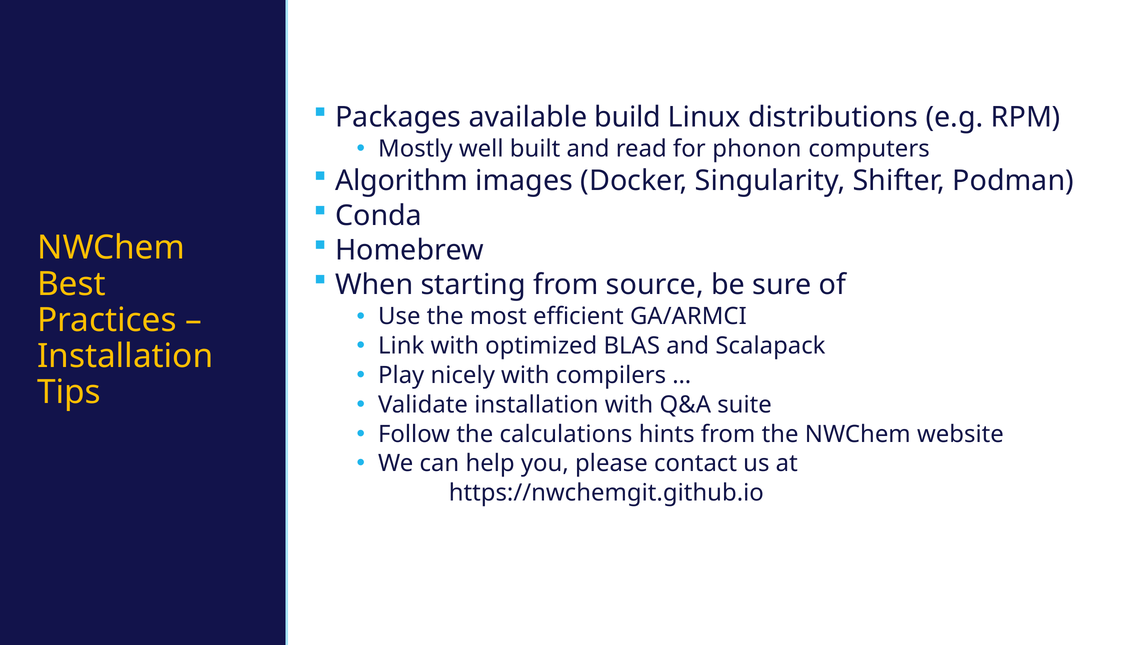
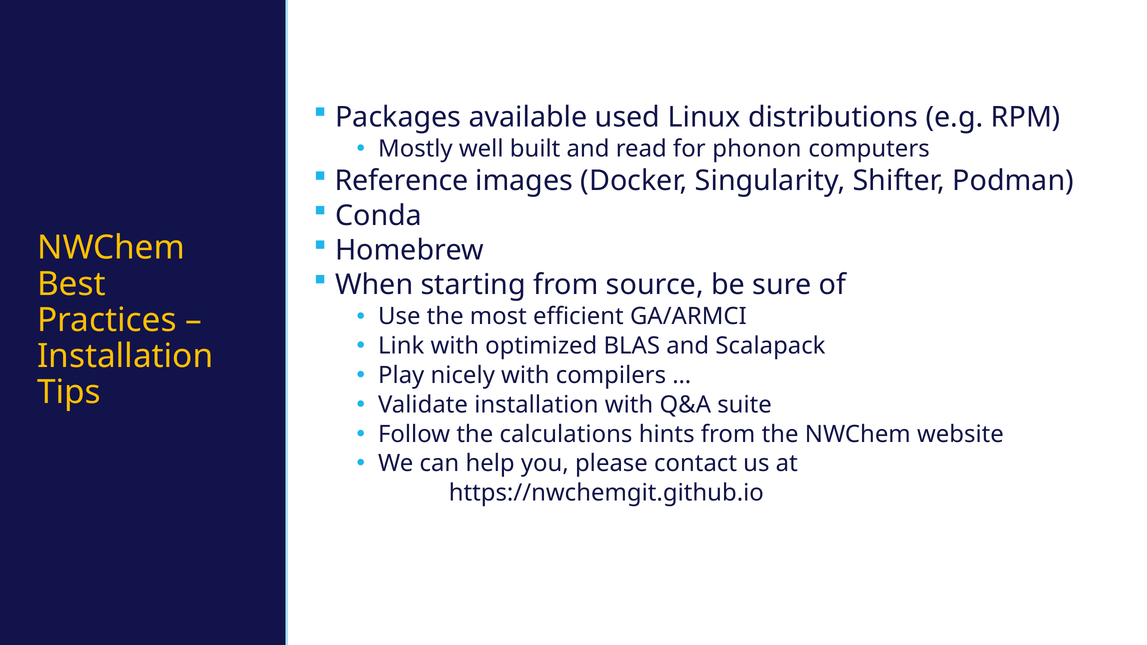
build: build -> used (627, 117)
Algorithm: Algorithm -> Reference (402, 181)
